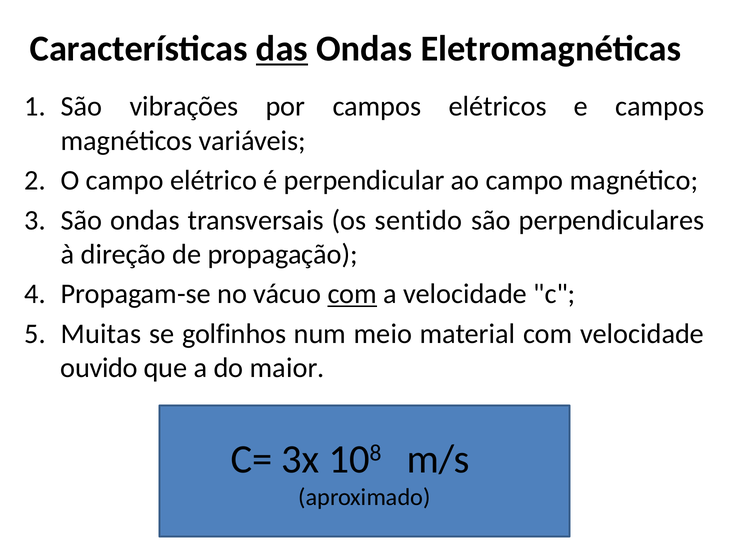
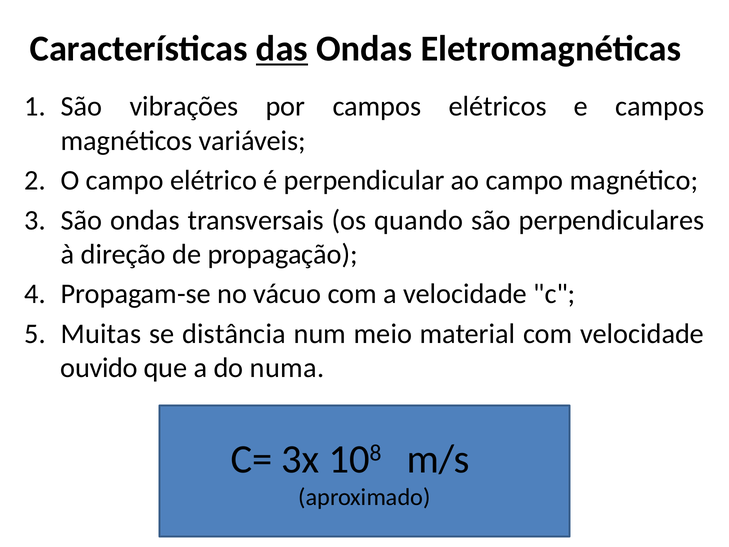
sentido: sentido -> quando (419, 220)
com underline: present -> none (352, 294)
golfinhos: golfinhos -> distância (234, 334)
maior: maior -> numa (287, 368)
